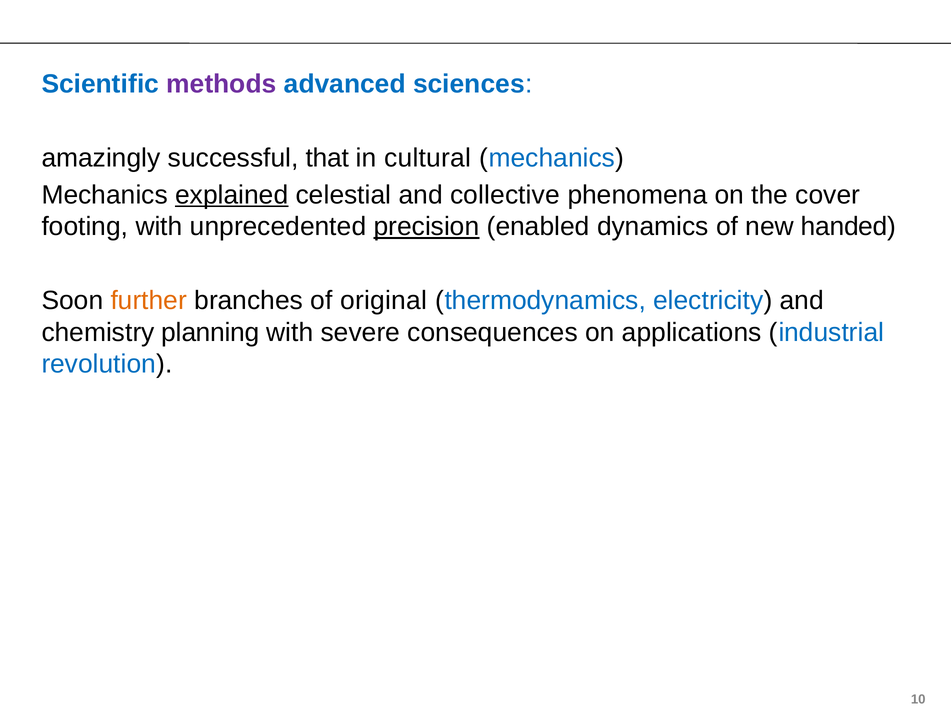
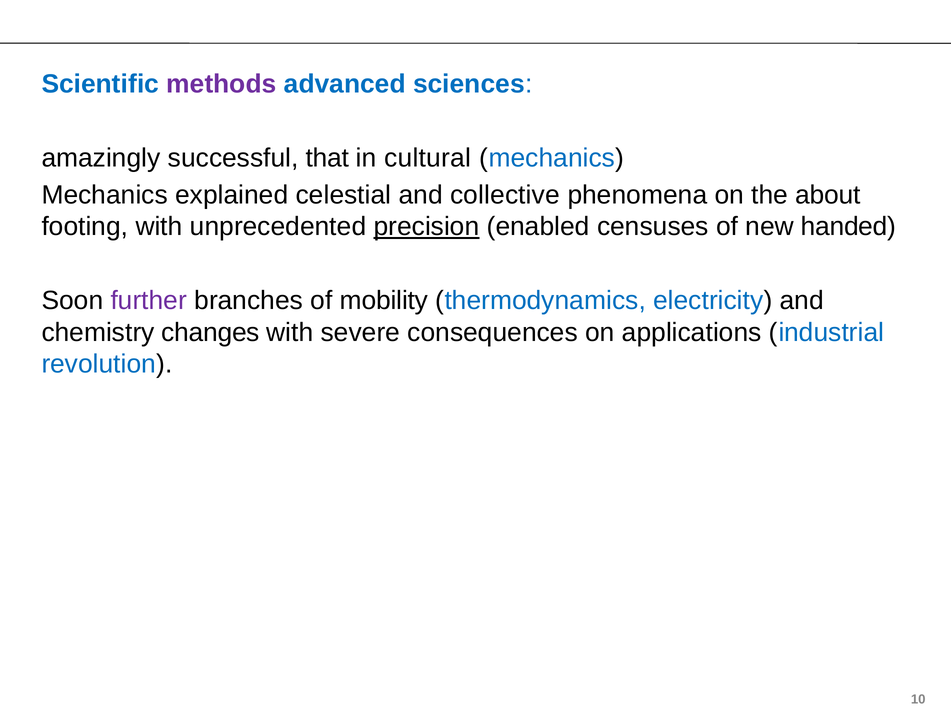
explained underline: present -> none (232, 195)
cover: cover -> about (828, 195)
dynamics: dynamics -> censuses (653, 227)
further colour: orange -> purple (149, 301)
original: original -> mobility (384, 301)
planning: planning -> changes (211, 332)
